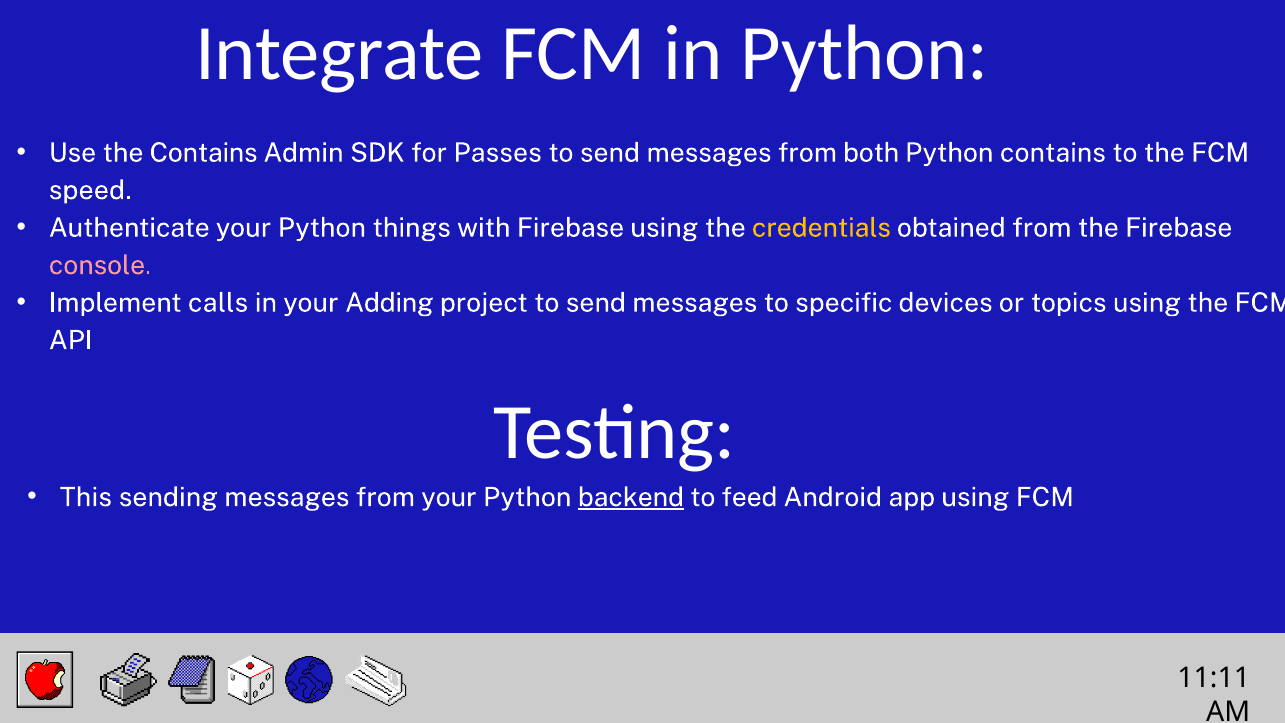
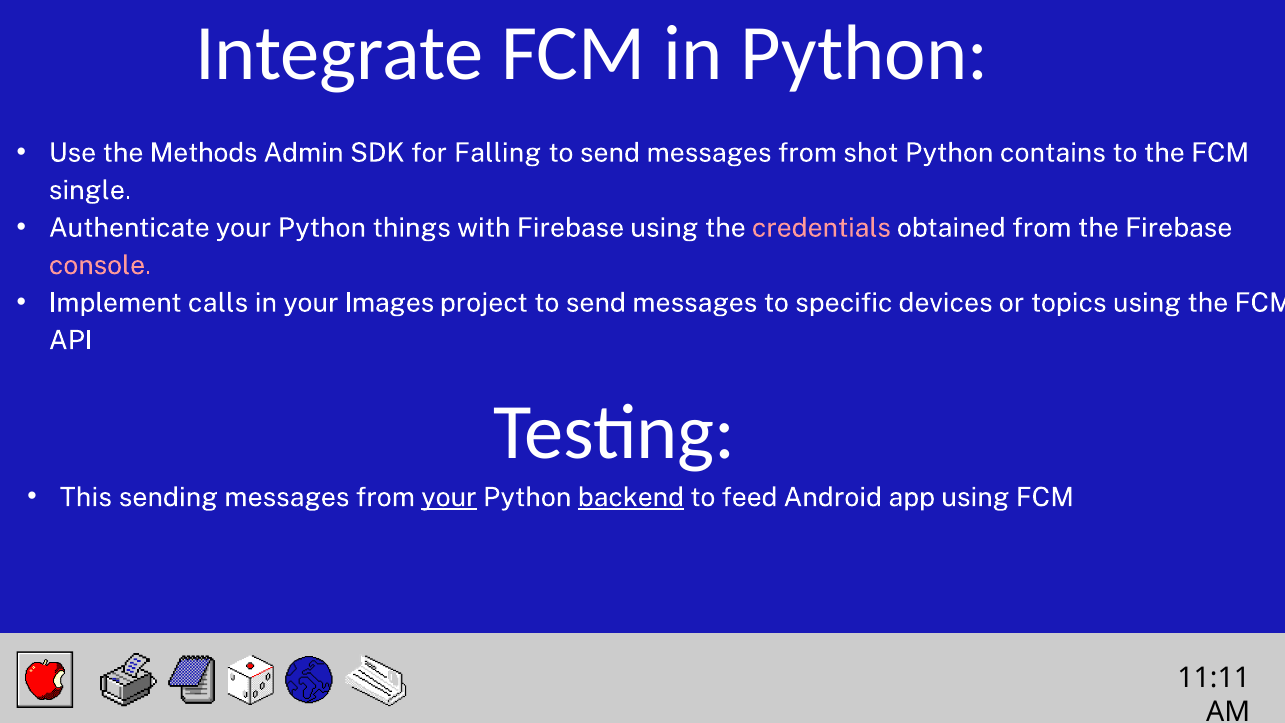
the Contains: Contains -> Methods (204, 153)
Passes: Passes -> Falling (498, 153)
both: both -> shot (871, 153)
speed: speed -> single (90, 190)
credentials colour: yellow -> pink (821, 228)
Adding: Adding -> Images (389, 303)
your underline: none -> present (449, 497)
